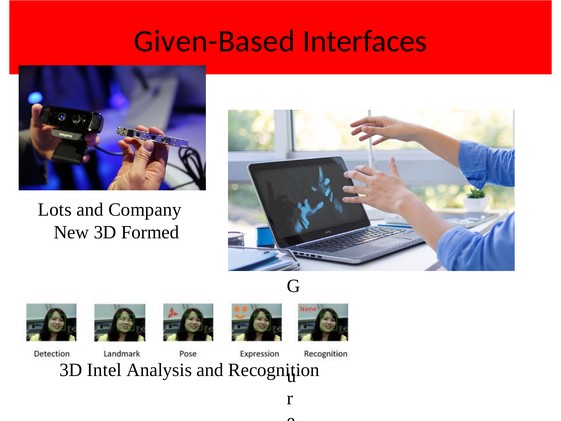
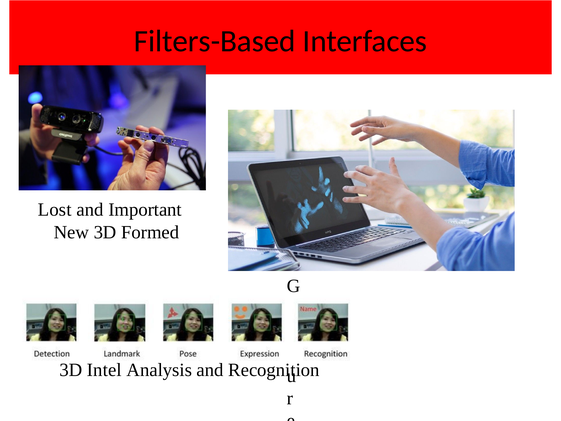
Given-Based: Given-Based -> Filters-Based (215, 41)
Lots: Lots -> Lost (55, 210)
Company: Company -> Important (145, 210)
